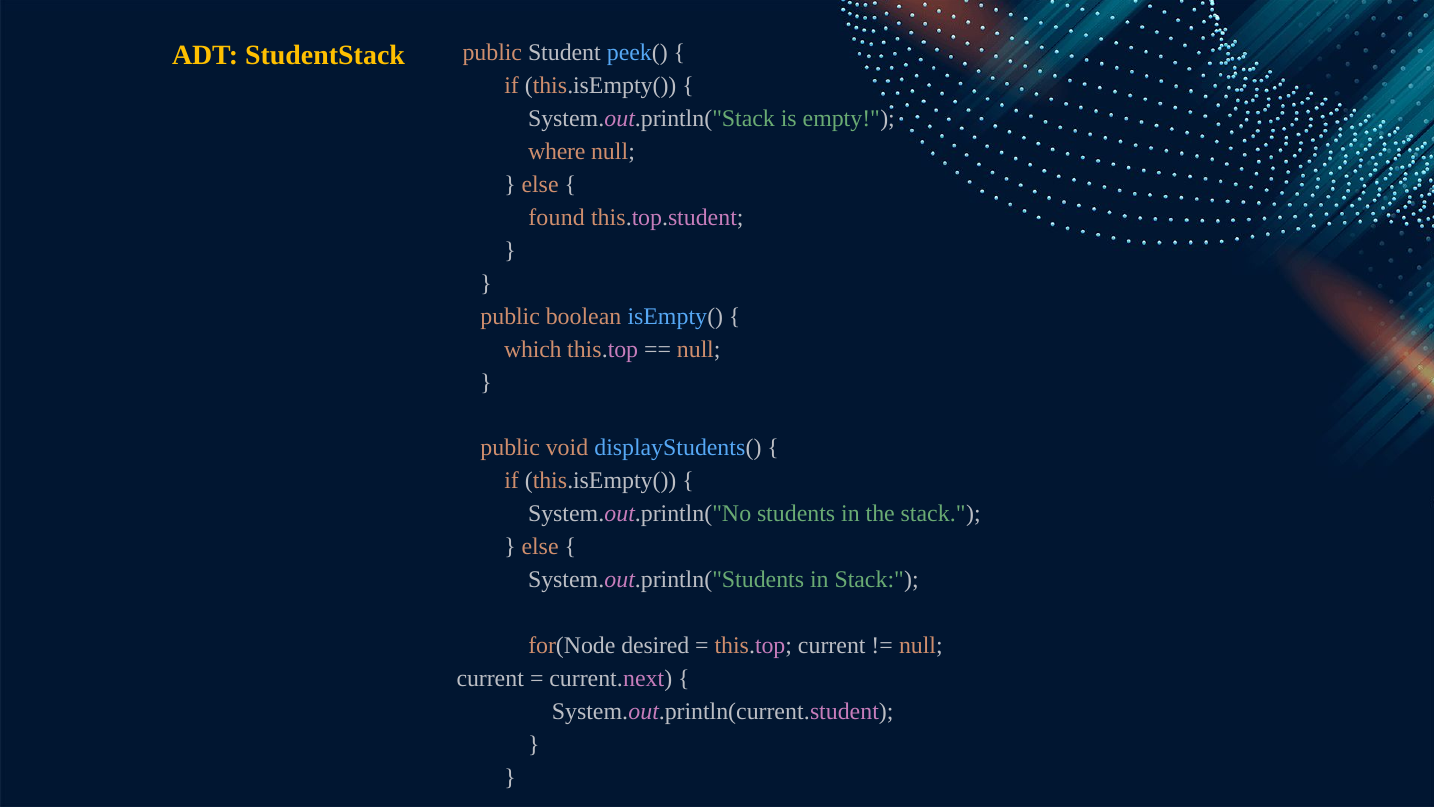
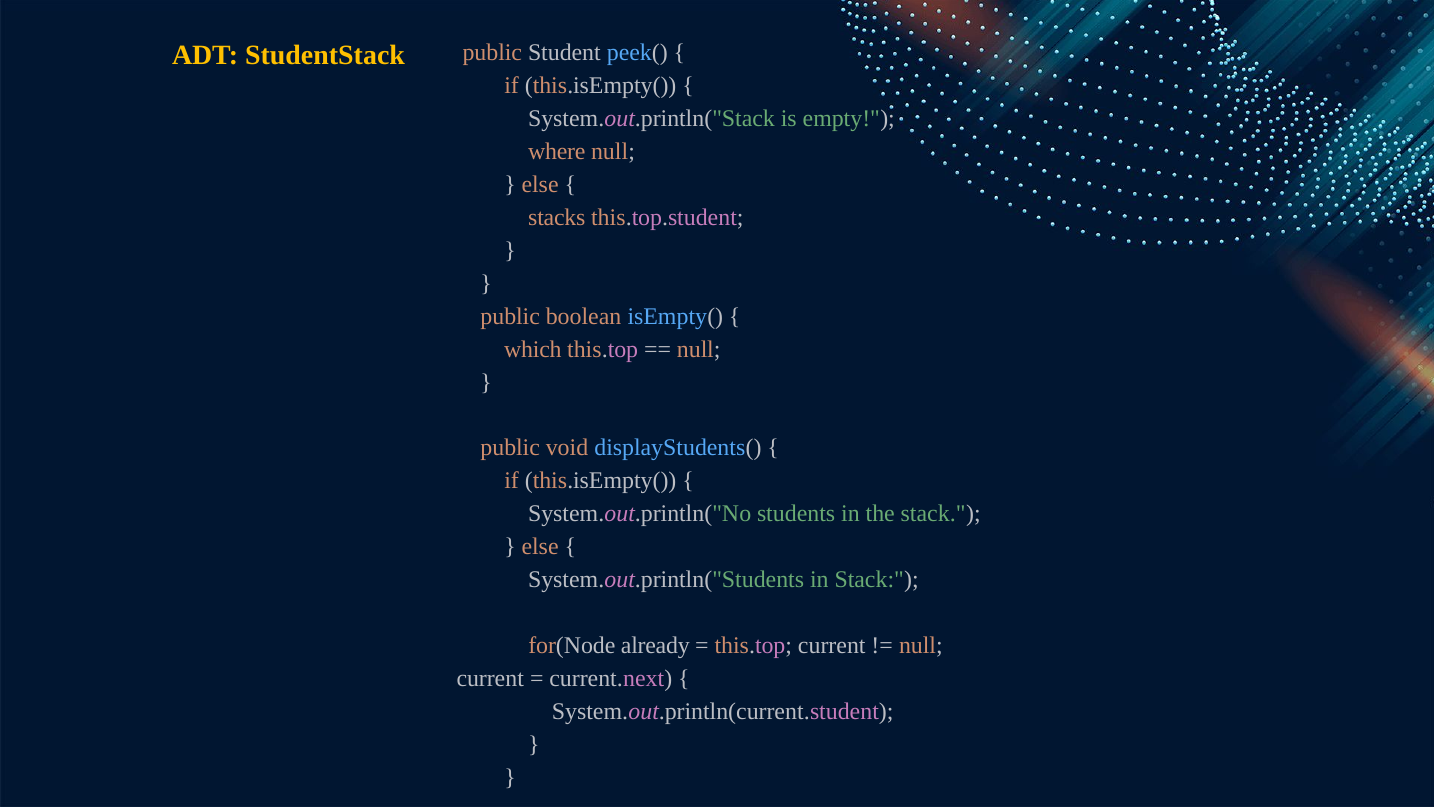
found: found -> stacks (557, 217)
desired: desired -> already (655, 646)
